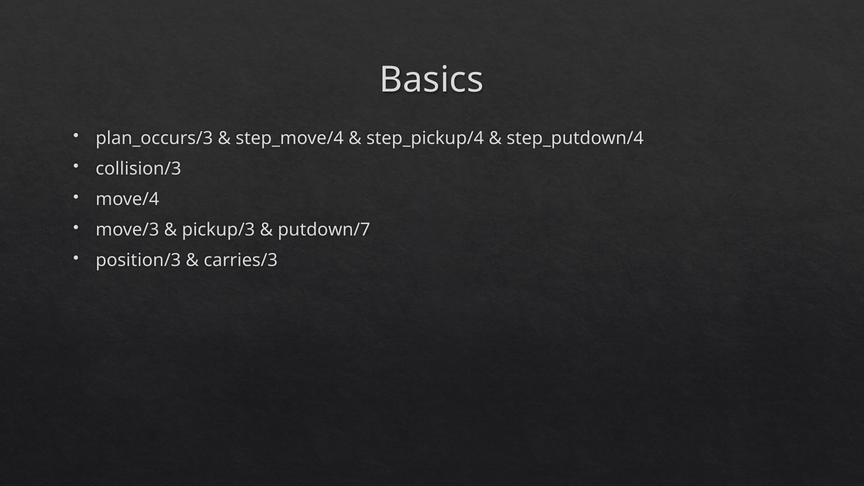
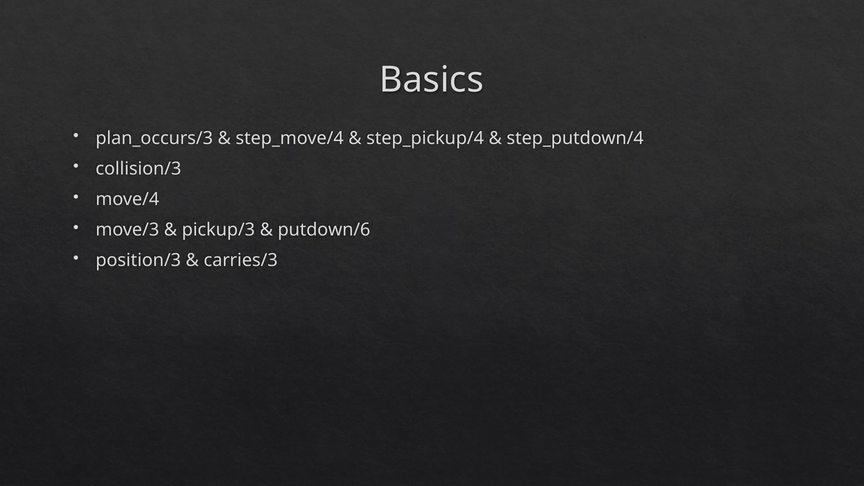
putdown/7: putdown/7 -> putdown/6 (324, 230)
